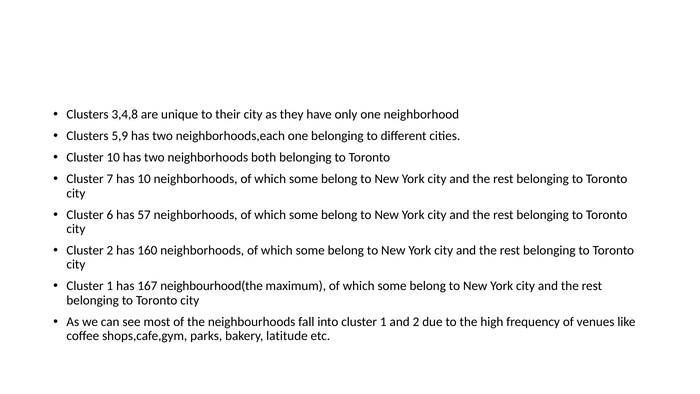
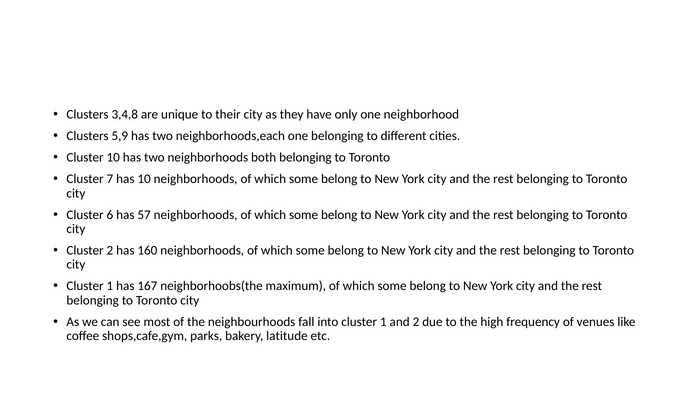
neighbourhood(the: neighbourhood(the -> neighborhoobs(the (212, 286)
